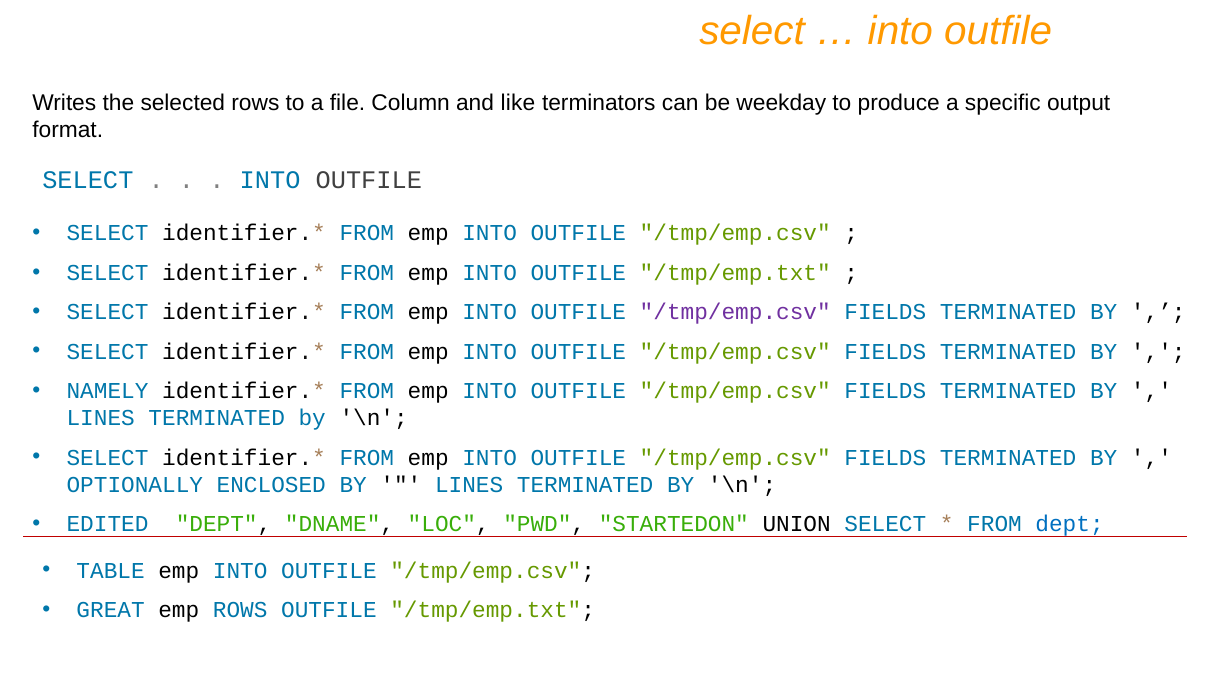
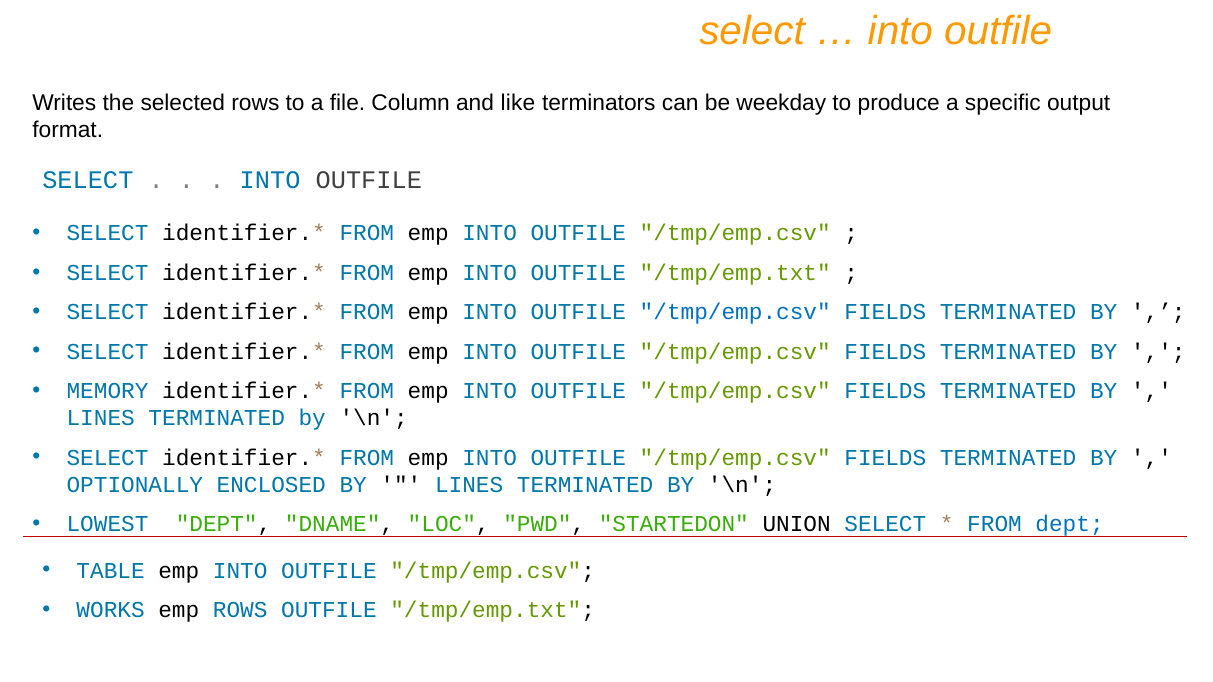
/tmp/emp.csv colour: purple -> blue (735, 312)
NAMELY: NAMELY -> MEMORY (108, 391)
EDITED: EDITED -> LOWEST (108, 524)
GREAT: GREAT -> WORKS (111, 610)
